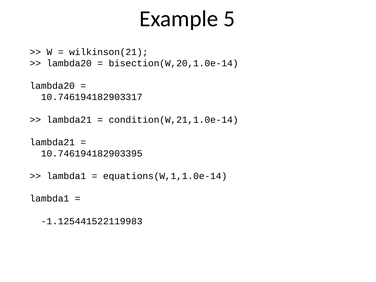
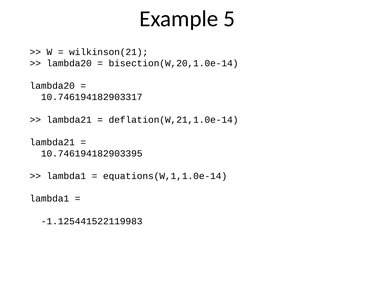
condition(W,21,1.0e-14: condition(W,21,1.0e-14 -> deflation(W,21,1.0e-14 (174, 120)
